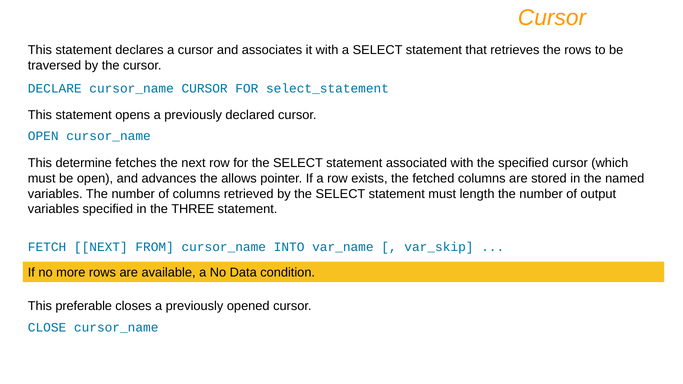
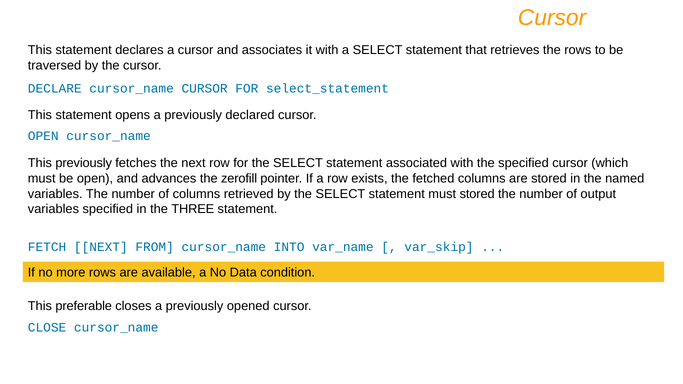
This determine: determine -> previously (84, 163)
allows: allows -> zerofill (239, 179)
must length: length -> stored (477, 194)
